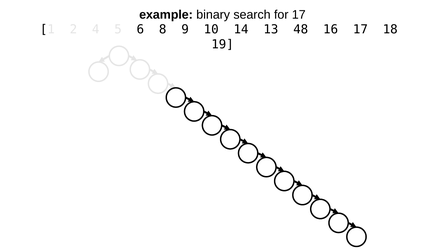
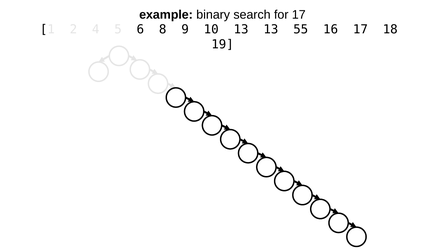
10 14: 14 -> 13 (241, 29)
48: 48 -> 55 (301, 29)
